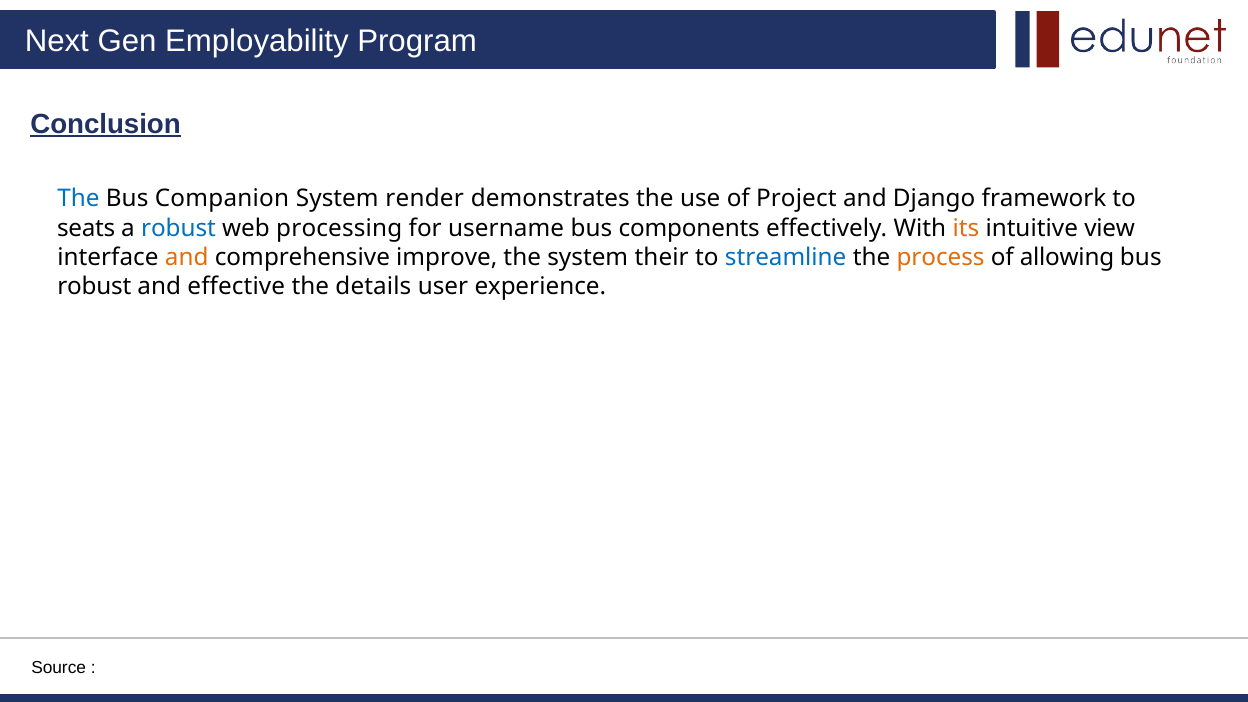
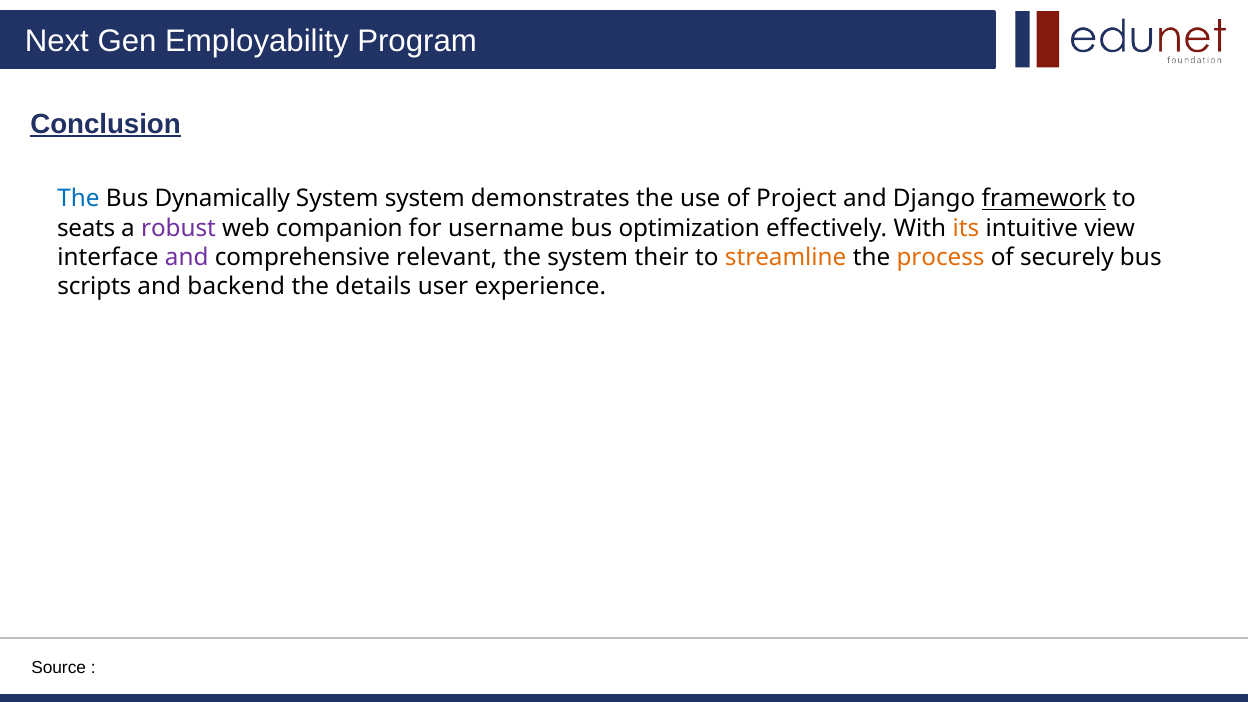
Companion: Companion -> Dynamically (222, 199)
System render: render -> system (425, 199)
framework underline: none -> present (1044, 199)
robust colour: blue -> purple (178, 228)
processing: processing -> companion (339, 228)
components: components -> optimization (689, 228)
and colour: orange -> purple (187, 257)
improve: improve -> relevant (447, 257)
streamline colour: blue -> orange (786, 257)
allowing: allowing -> securely (1067, 257)
robust: robust -> scripts (94, 286)
effective: effective -> backend (236, 286)
